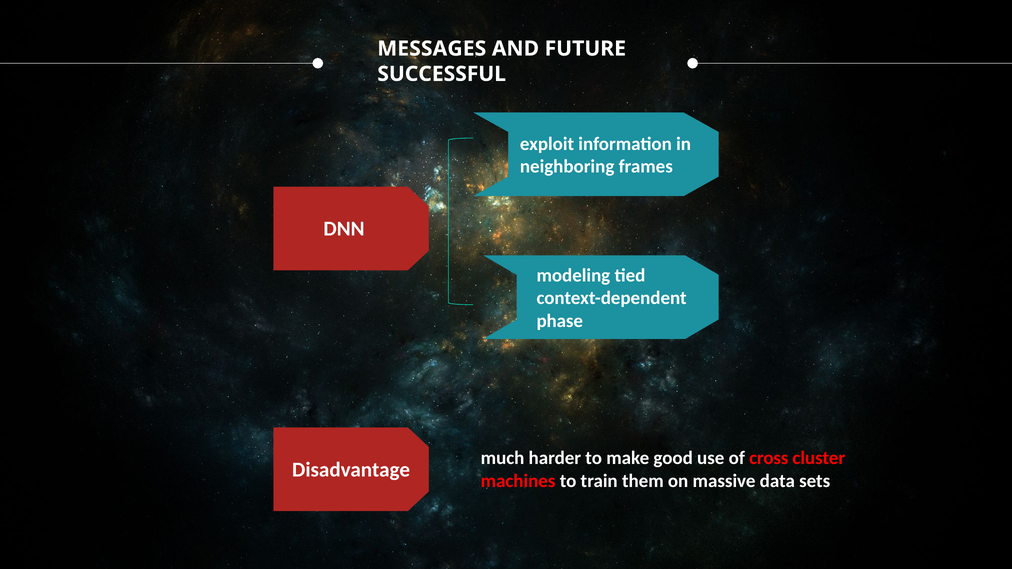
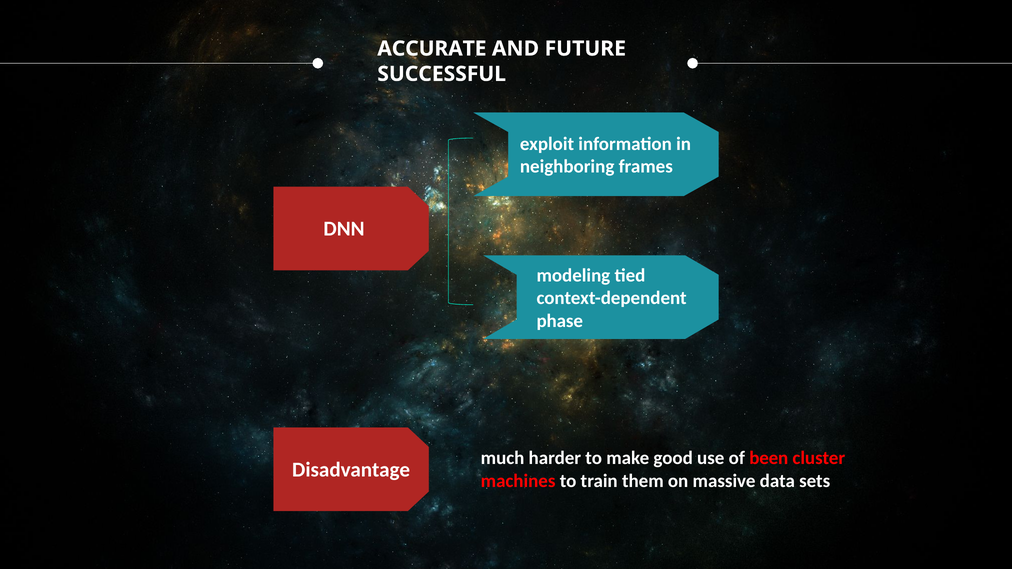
MESSAGES: MESSAGES -> ACCURATE (432, 49)
cross: cross -> been (769, 458)
